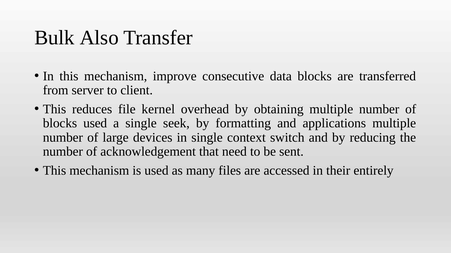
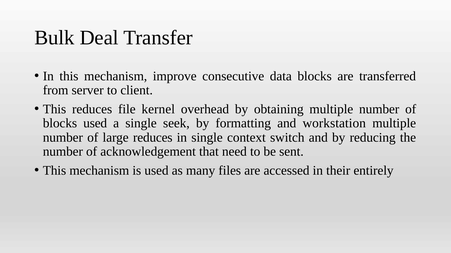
Also: Also -> Deal (99, 38)
applications: applications -> workstation (334, 124)
large devices: devices -> reduces (153, 138)
